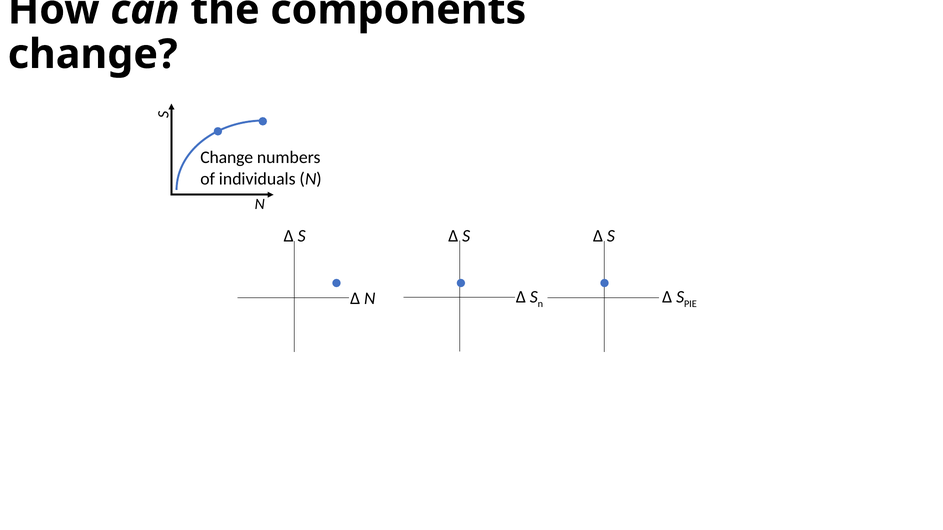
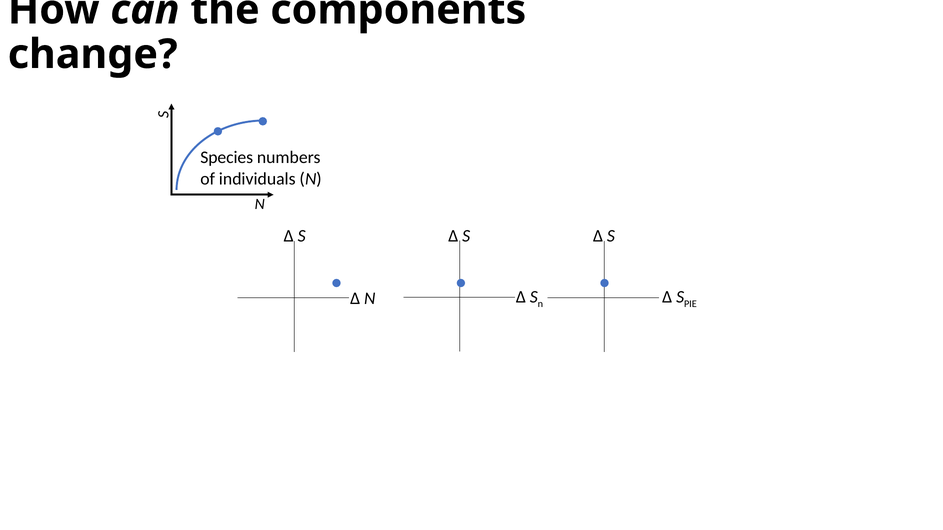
Change: Change -> Species (227, 158)
